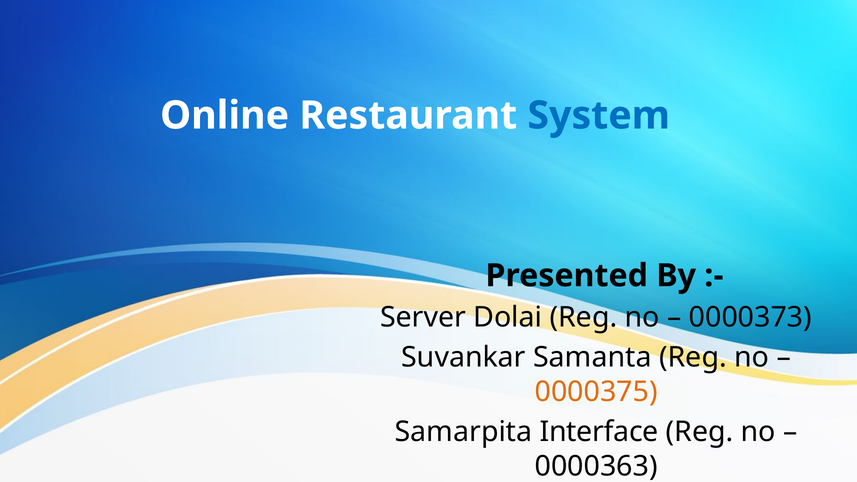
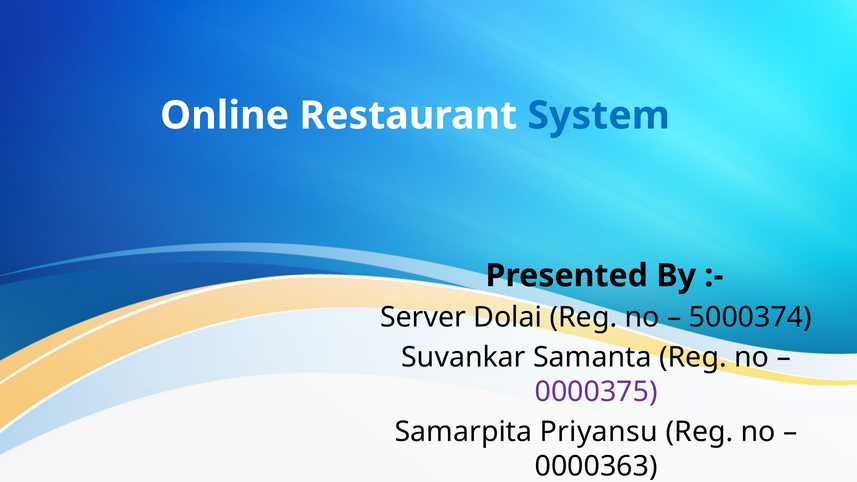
0000373: 0000373 -> 5000374 (750, 318)
0000375 colour: orange -> purple (596, 392)
Samarpita Interface: Interface -> Priyansu (599, 432)
